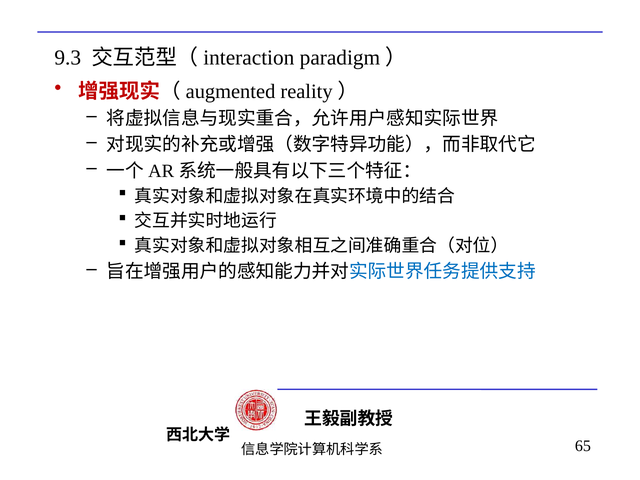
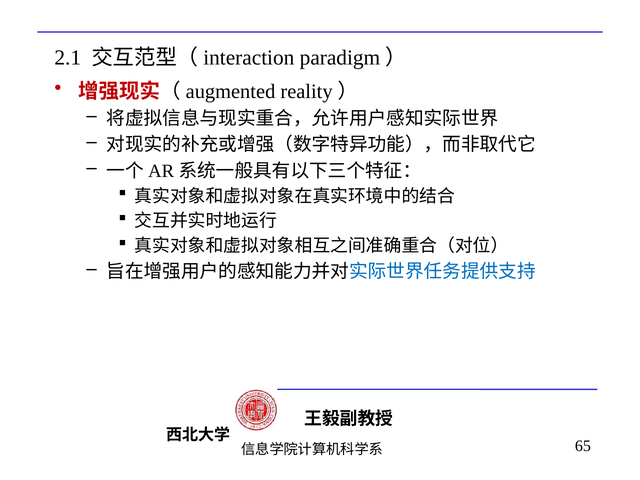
9.3: 9.3 -> 2.1 (68, 57)
